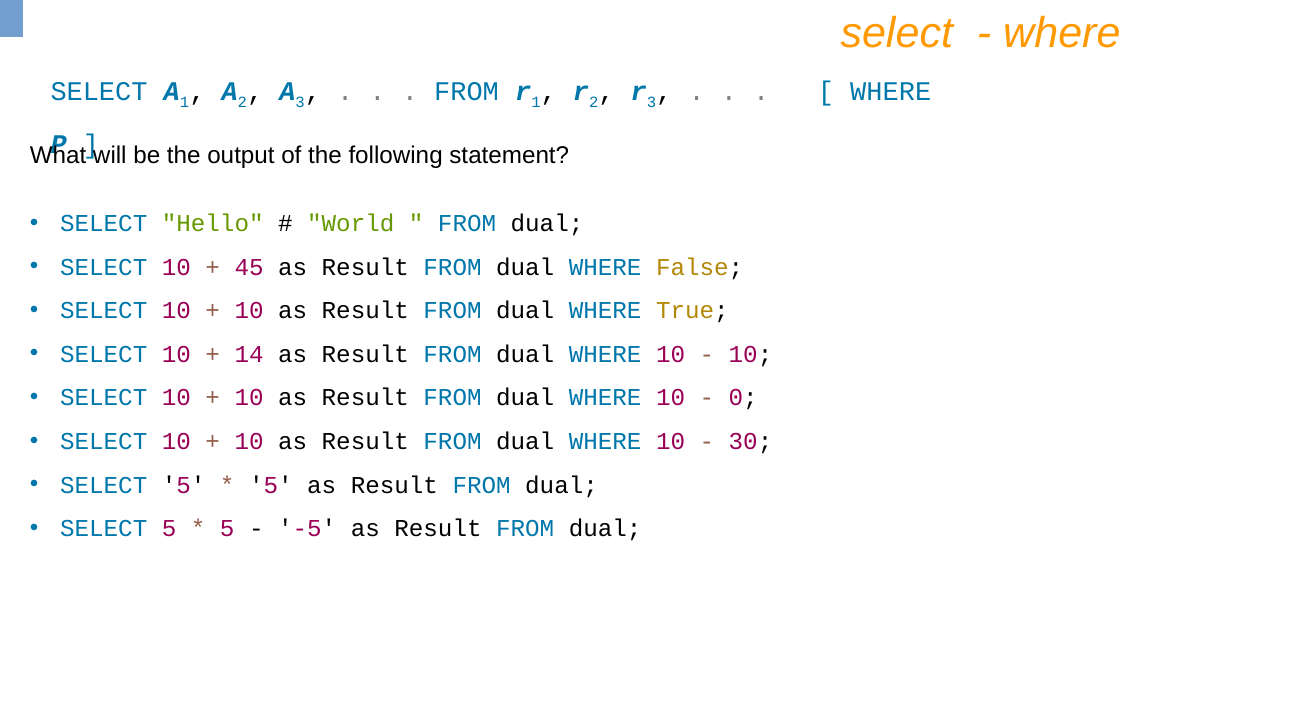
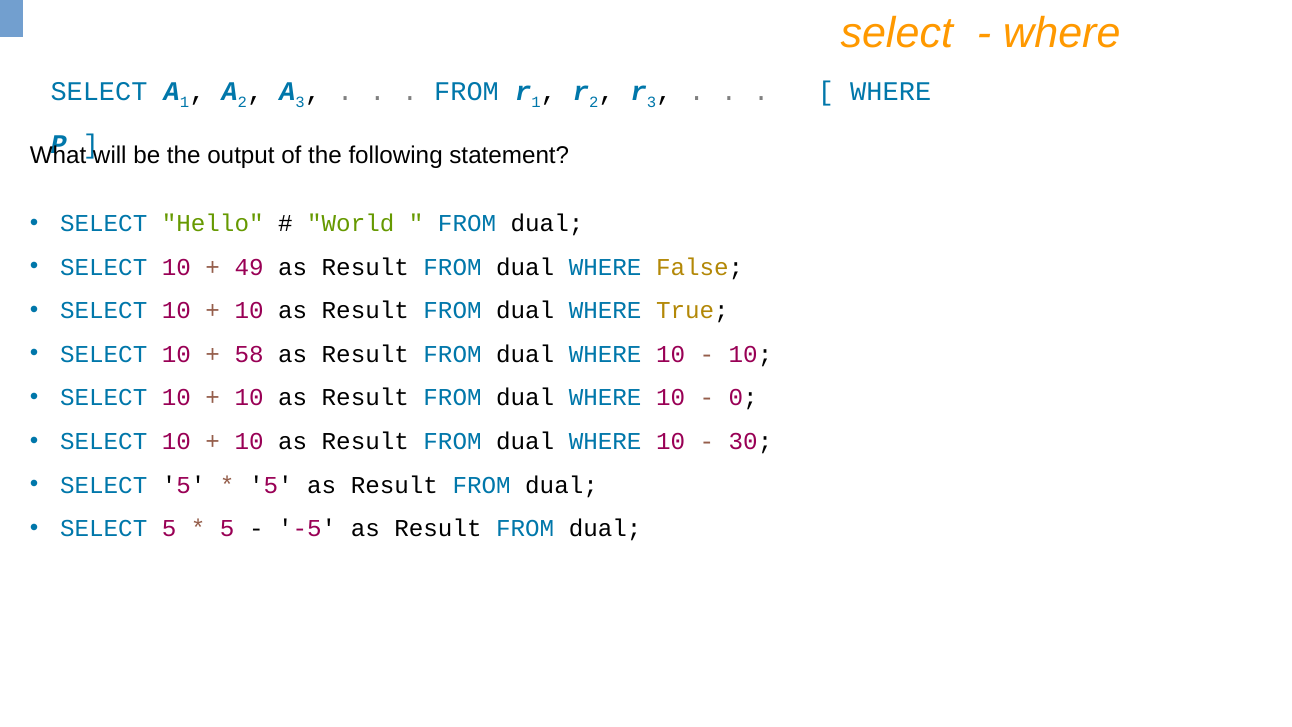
45: 45 -> 49 (249, 267)
14: 14 -> 58 (249, 354)
